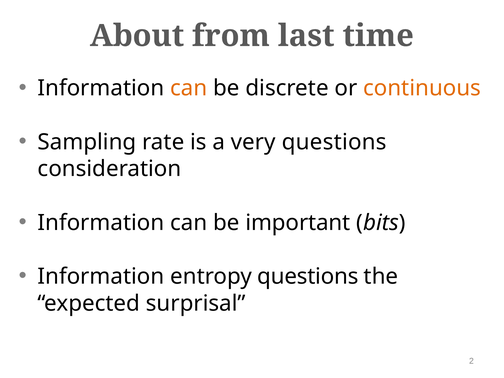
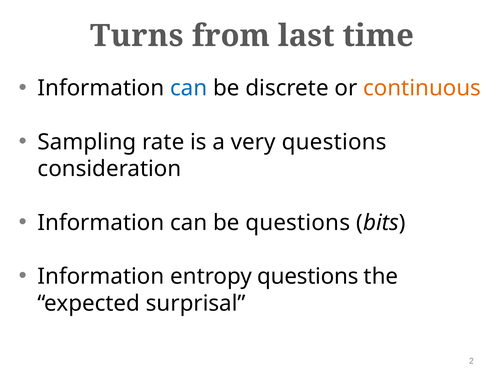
About: About -> Turns (137, 36)
can colour: orange -> blue (189, 88)
be important: important -> questions (298, 223)
